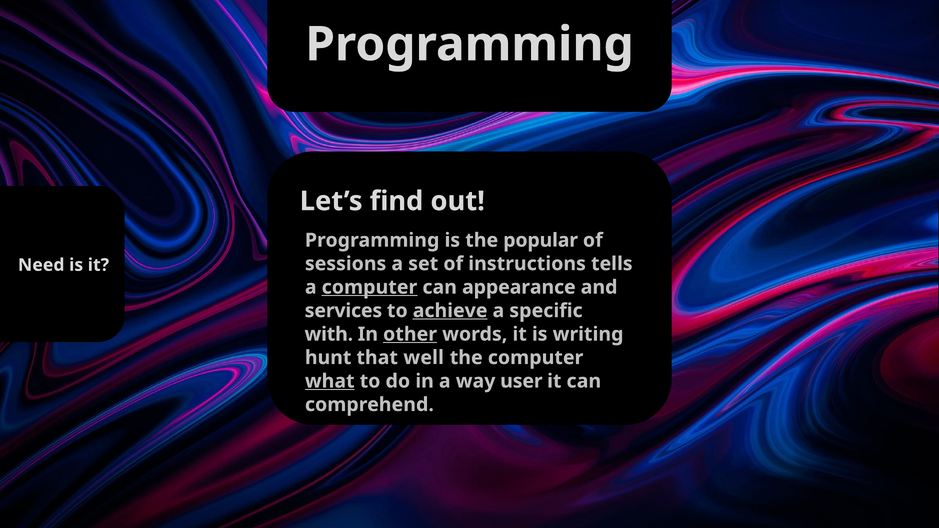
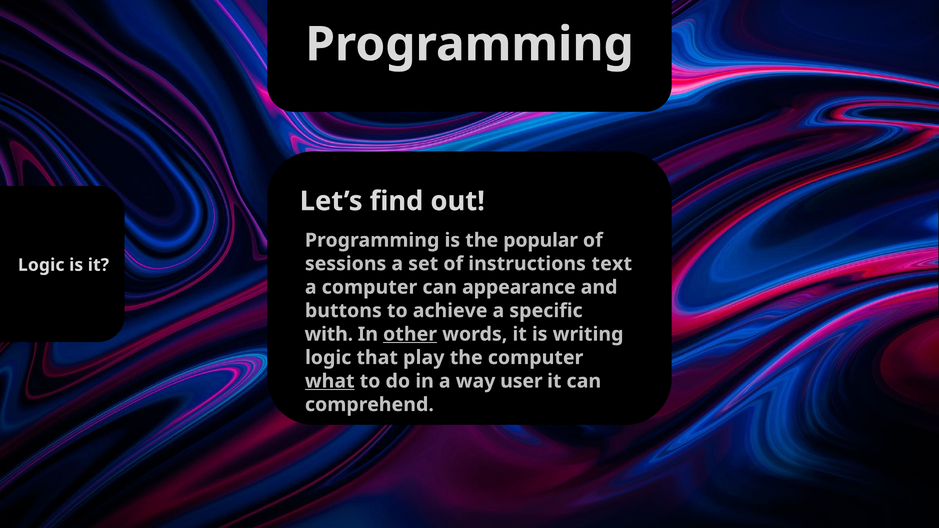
tells: tells -> text (612, 264)
Need: Need -> Logic (41, 265)
computer underline: present -> none (369, 287)
services: services -> buttons (343, 311)
achieve underline: present -> none (450, 311)
hunt: hunt -> logic (328, 358)
well: well -> play (424, 358)
